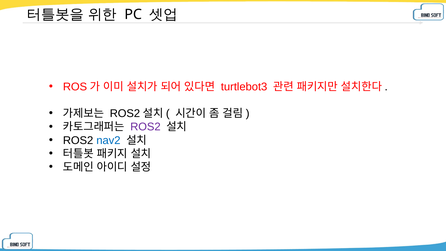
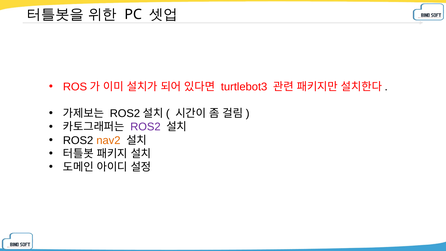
nav2 colour: blue -> orange (108, 140)
